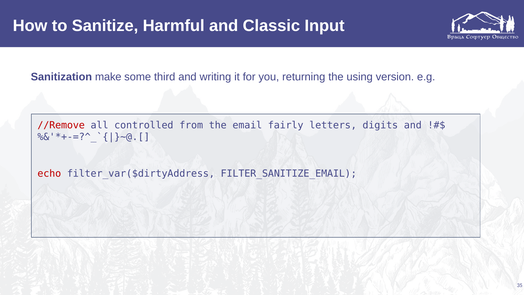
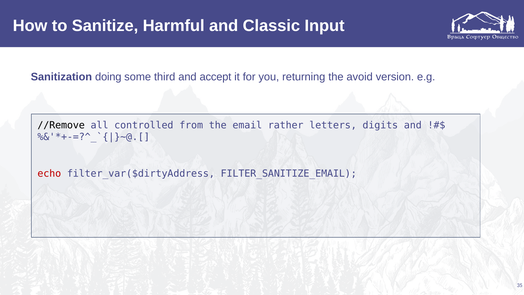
make: make -> doing (108, 77)
writing: writing -> accept (215, 77)
using: using -> avoid (360, 77)
//Remove colour: red -> black (61, 125)
fairly: fairly -> rather (286, 125)
